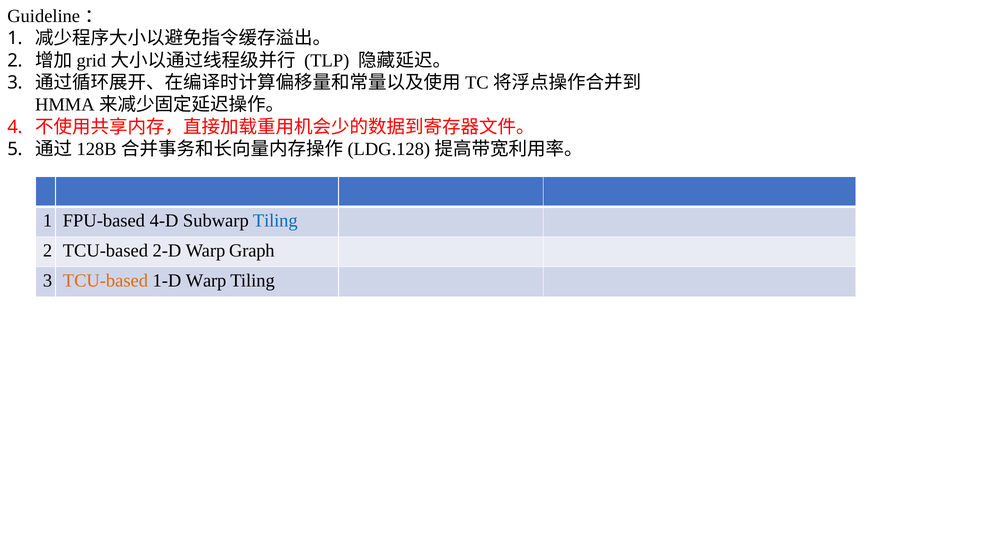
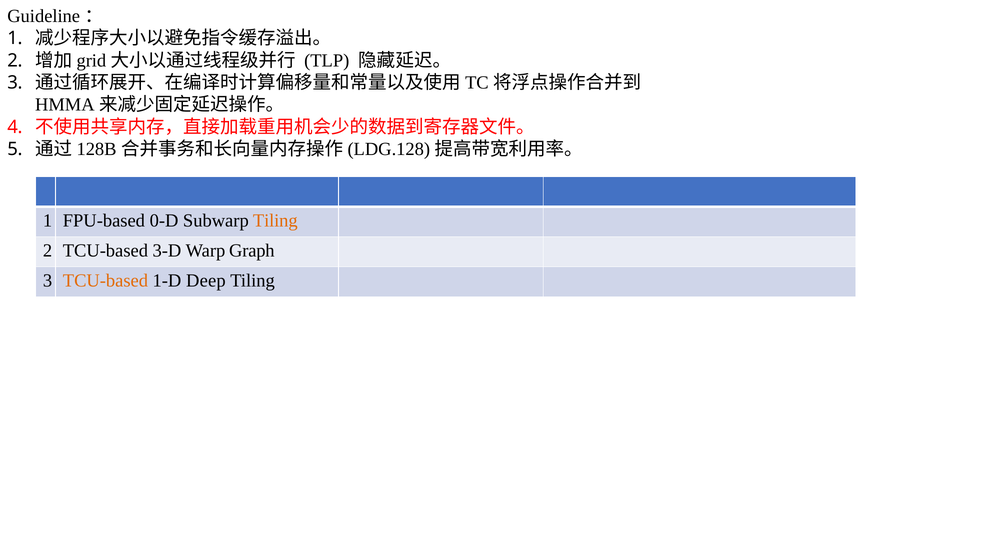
4-D: 4-D -> 0-D (164, 221)
Tiling colour: blue -> orange (275, 221)
2-D: 2-D -> 3-D (167, 251)
1-D Warp: Warp -> Deep (206, 281)
